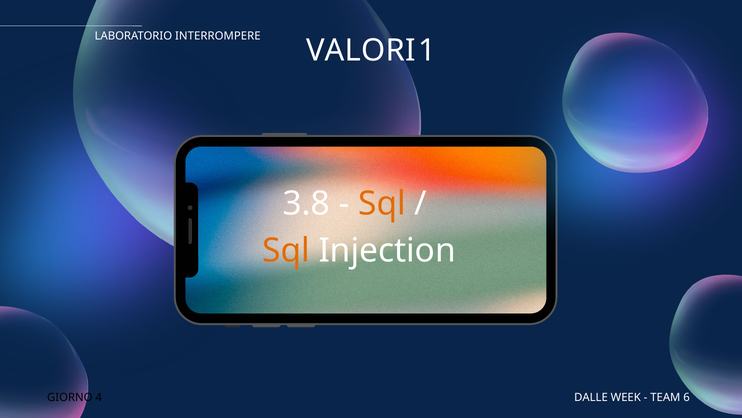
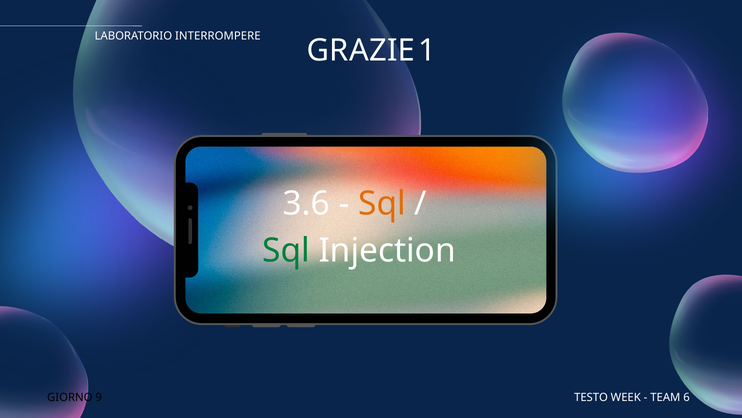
VALORI: VALORI -> GRAZIE (361, 50)
3.8: 3.8 -> 3.6 (306, 203)
Sql colour: orange -> green (286, 250)
4: 4 -> 9 (99, 397)
DALLE: DALLE -> TESTO (591, 397)
